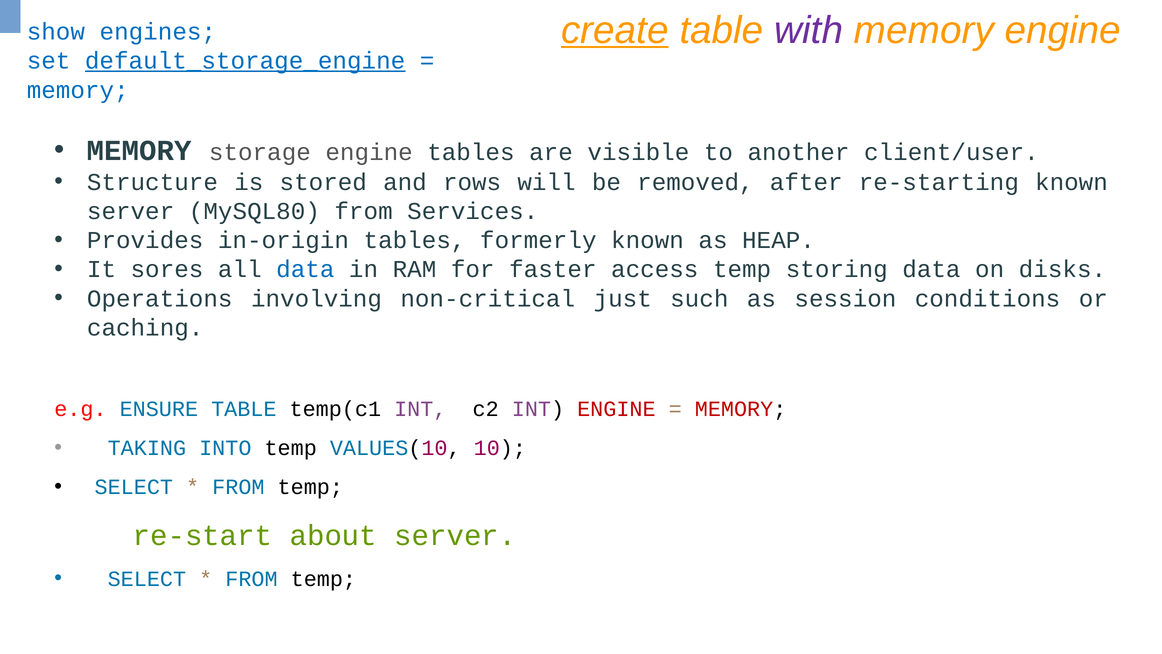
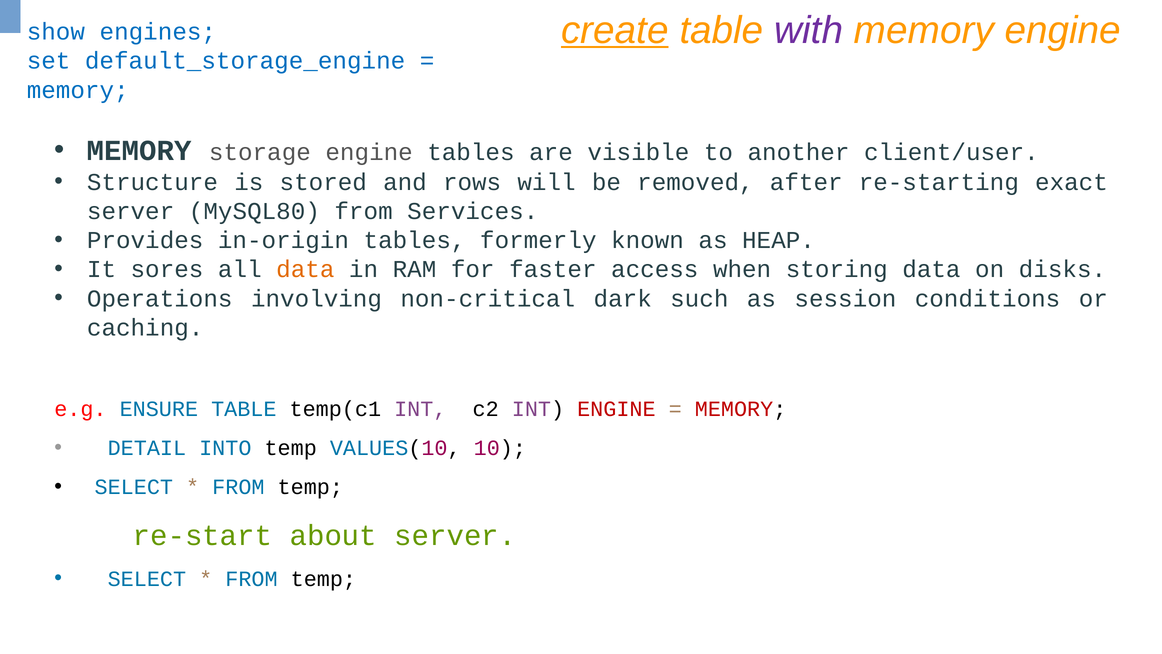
default_storage_engine underline: present -> none (245, 61)
re-starting known: known -> exact (1071, 182)
data colour: blue -> orange (305, 269)
access temp: temp -> when (742, 269)
just: just -> dark (623, 298)
TAKING: TAKING -> DETAIL (147, 448)
